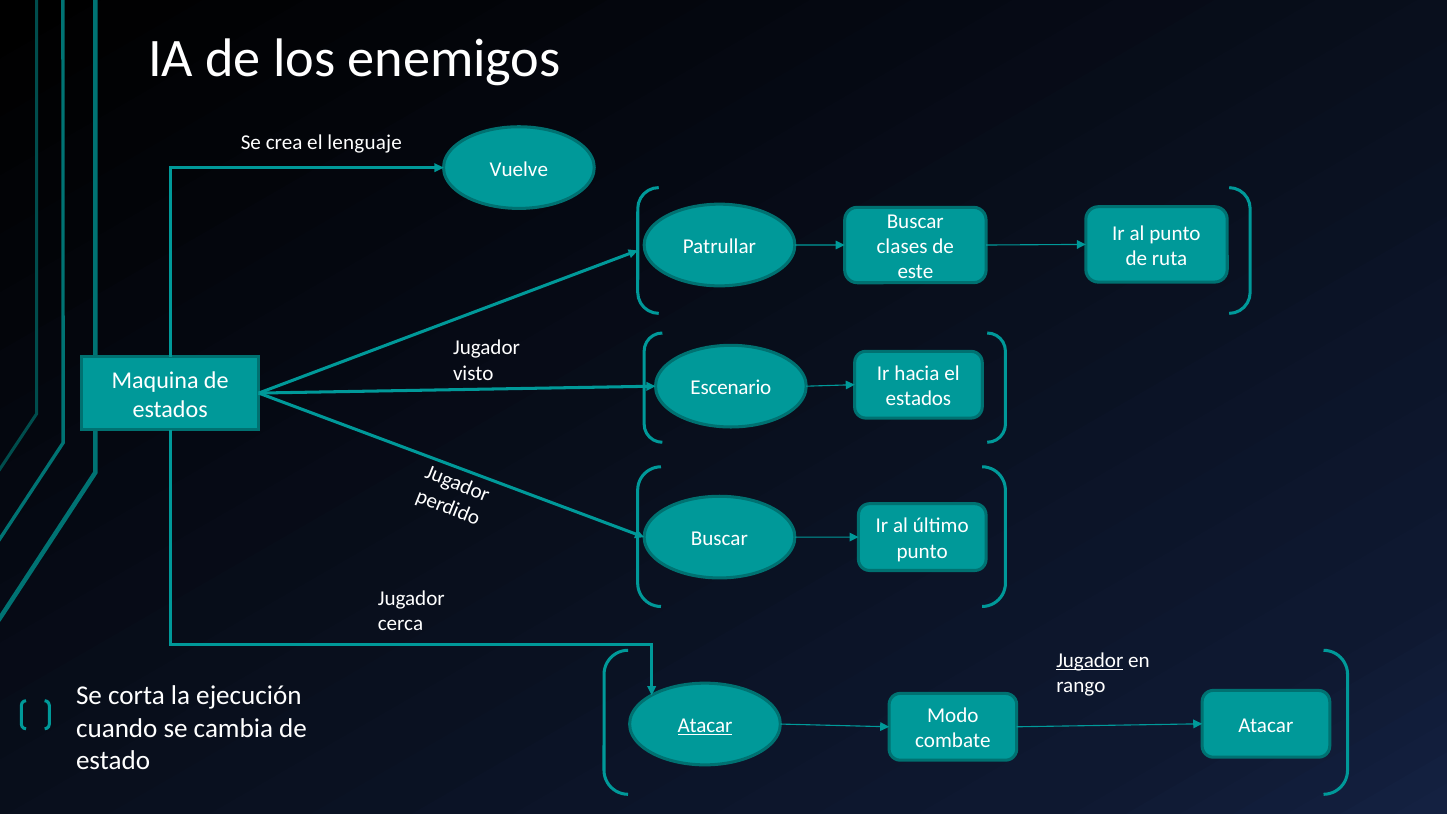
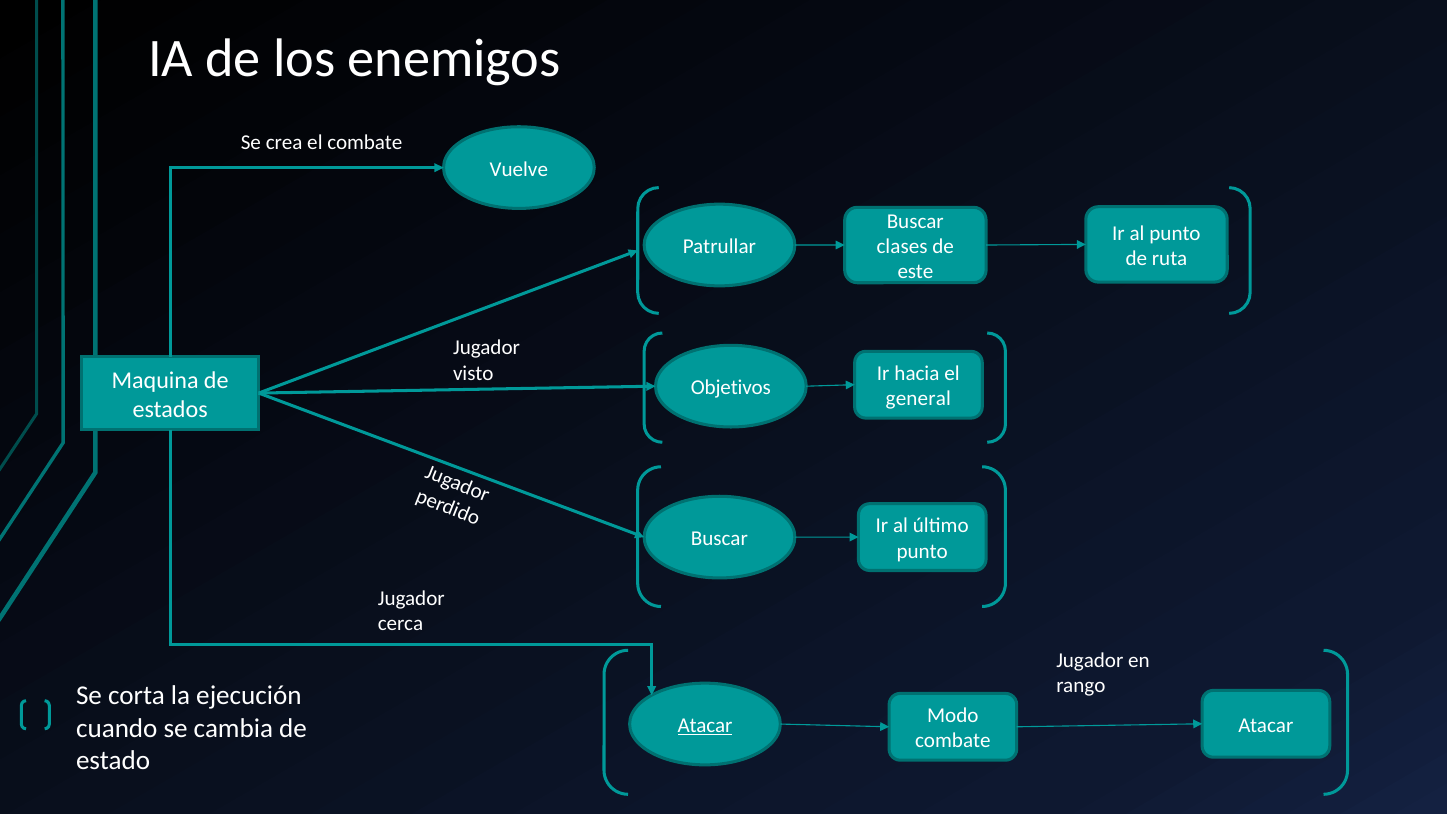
el lenguaje: lenguaje -> combate (365, 143)
Escenario: Escenario -> Objetivos (731, 388)
estados: estados -> general (918, 399)
Jugador underline: present -> none (1090, 661)
